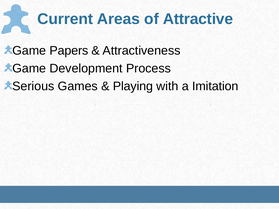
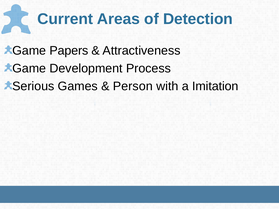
Attractive: Attractive -> Detection (198, 19)
Playing: Playing -> Person (133, 86)
